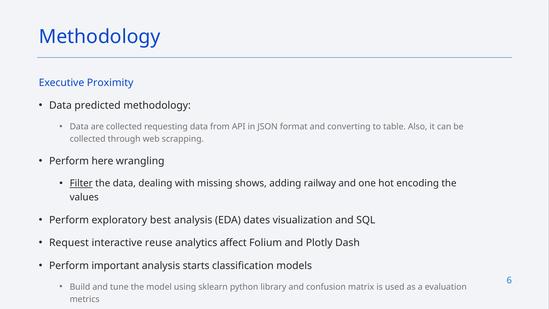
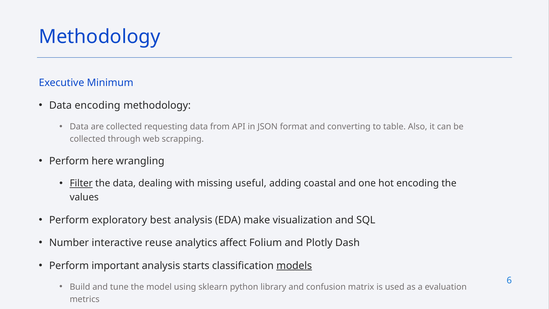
Proximity: Proximity -> Minimum (110, 83)
Data predicted: predicted -> encoding (98, 105)
shows: shows -> useful (251, 183)
railway: railway -> coastal (320, 183)
dates: dates -> make (257, 220)
Request: Request -> Number (69, 243)
models underline: none -> present (294, 265)
